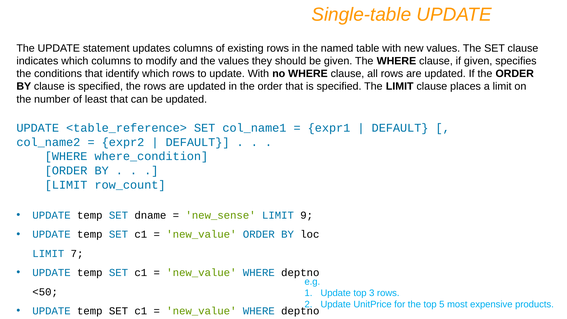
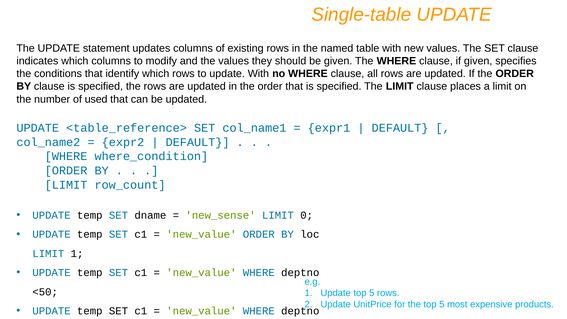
least: least -> used (96, 99)
9: 9 -> 0 (307, 215)
LIMIT 7: 7 -> 1 (77, 254)
Update top 3: 3 -> 5 (372, 293)
